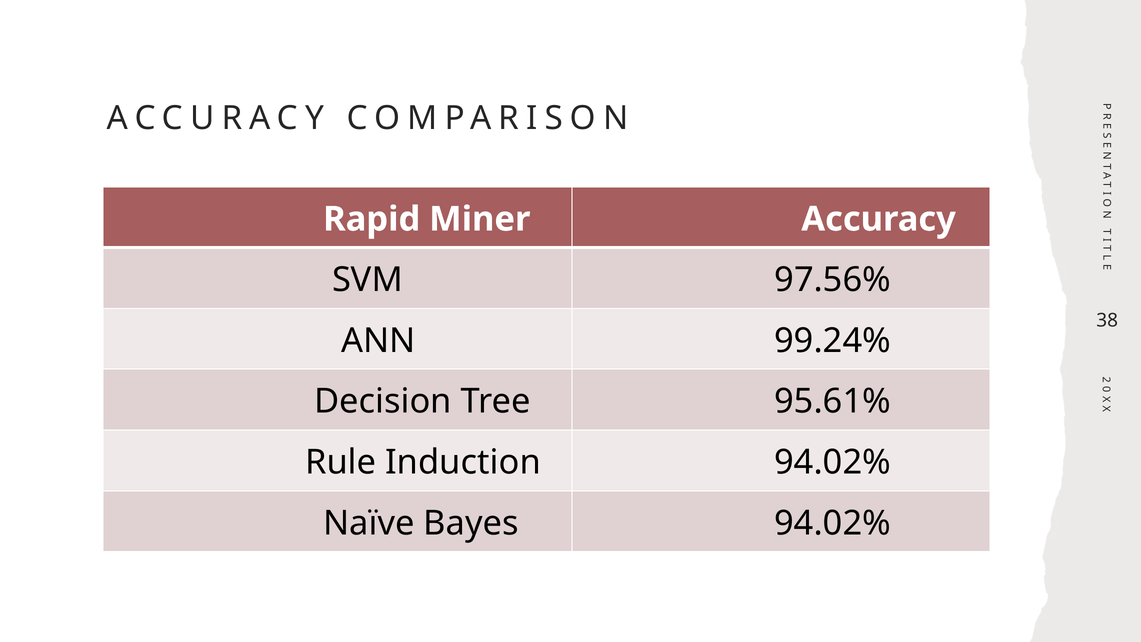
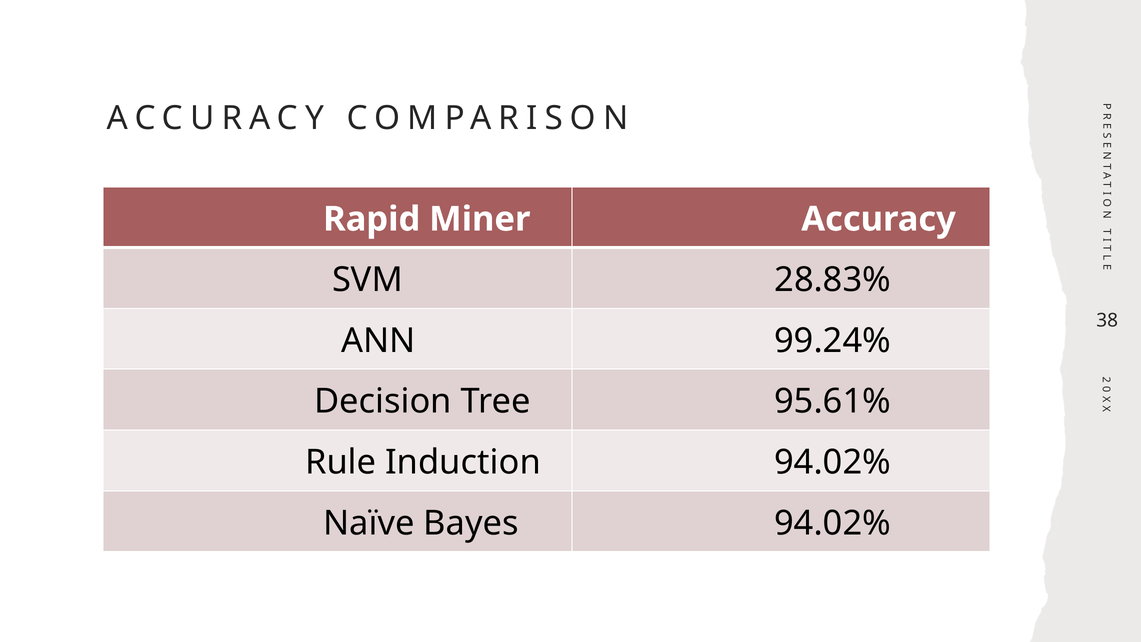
97.56%: 97.56% -> 28.83% (833, 280)
